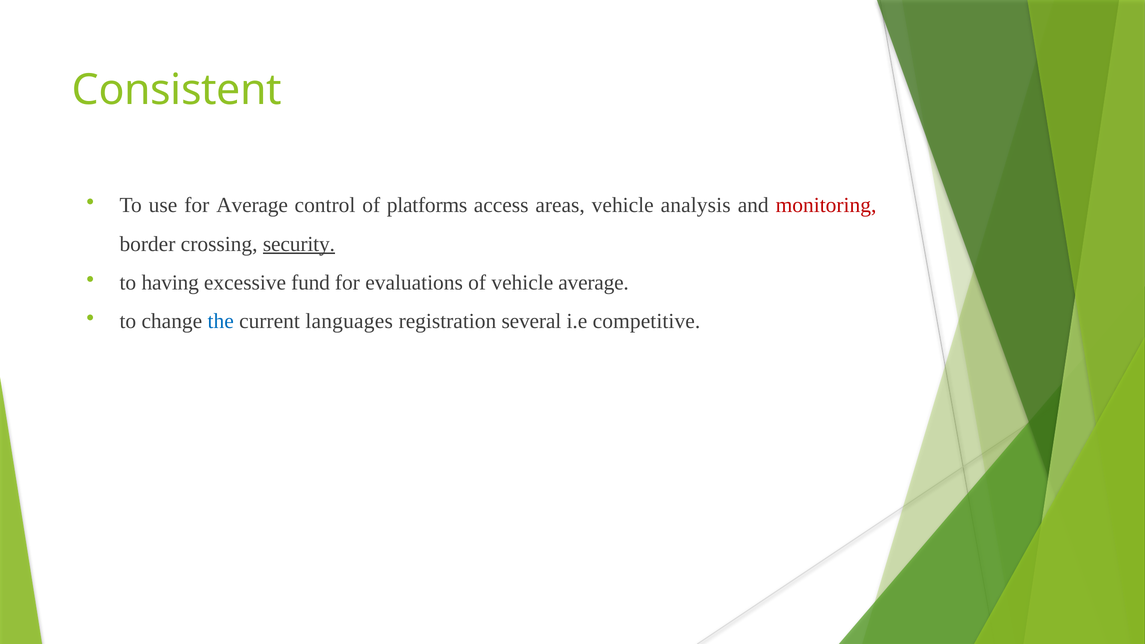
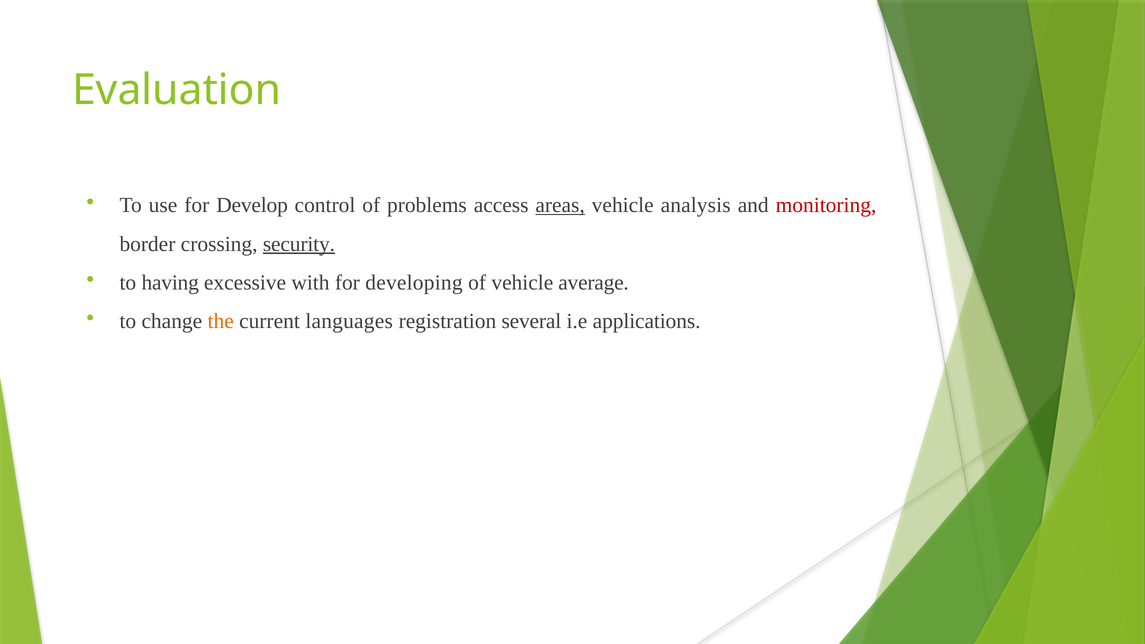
Consistent: Consistent -> Evaluation (177, 90)
for Average: Average -> Develop (252, 205)
platforms: platforms -> problems (427, 205)
areas underline: none -> present (560, 205)
fund: fund -> with (310, 283)
evaluations: evaluations -> developing (414, 283)
the colour: blue -> orange (221, 321)
competitive: competitive -> applications (647, 321)
